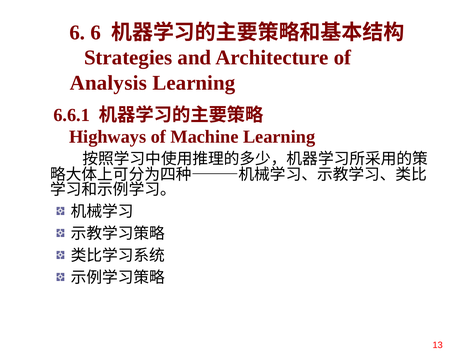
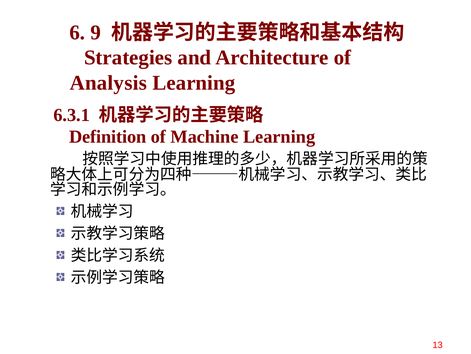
6 6: 6 -> 9 (96, 32)
6.6.1: 6.6.1 -> 6.3.1 (72, 115)
Highways: Highways -> Definition (108, 137)
